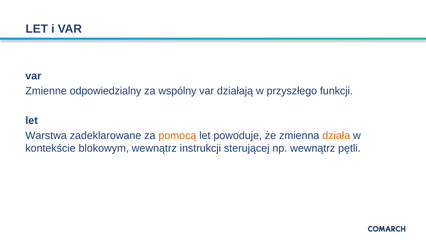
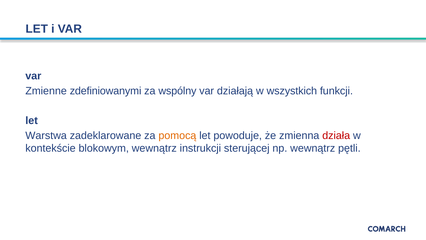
odpowiedzialny: odpowiedzialny -> zdefiniowanymi (106, 91)
przyszłego: przyszłego -> wszystkich (292, 91)
działa colour: orange -> red (336, 135)
